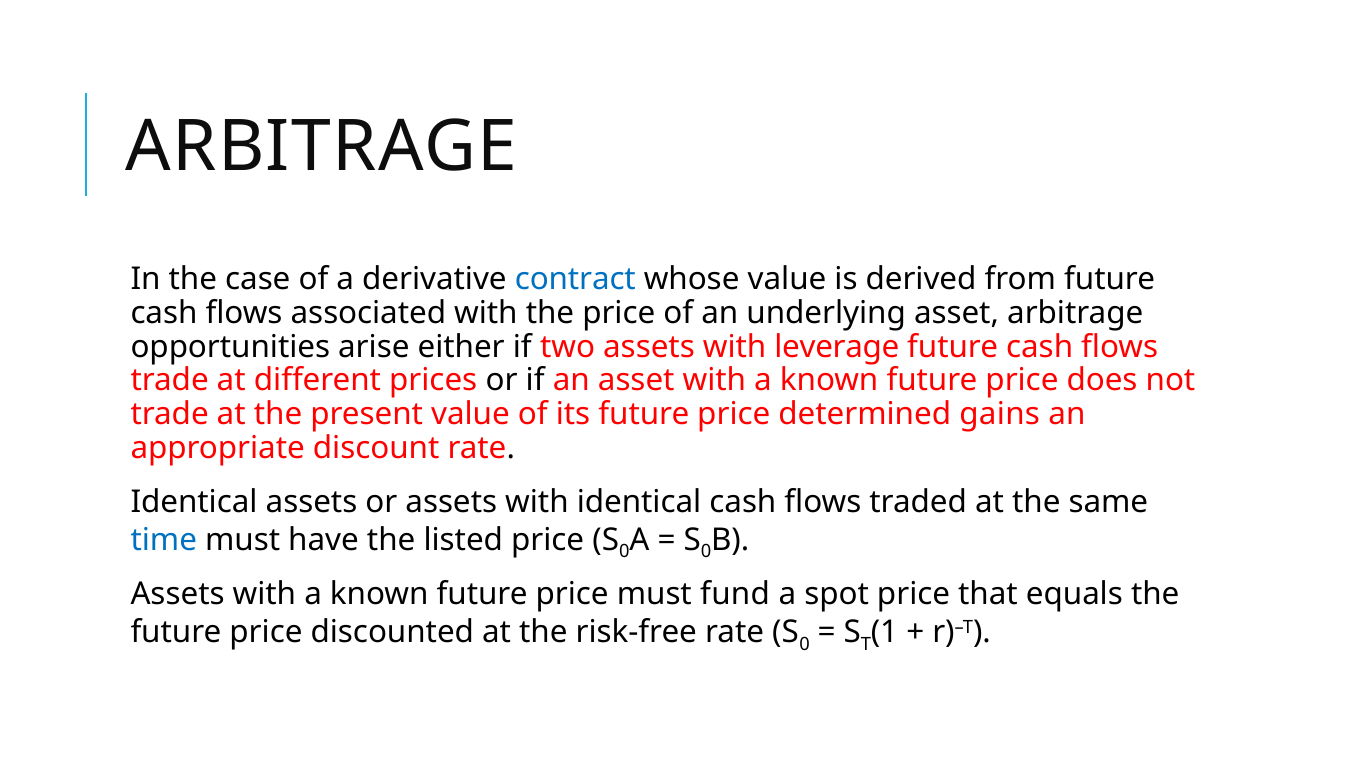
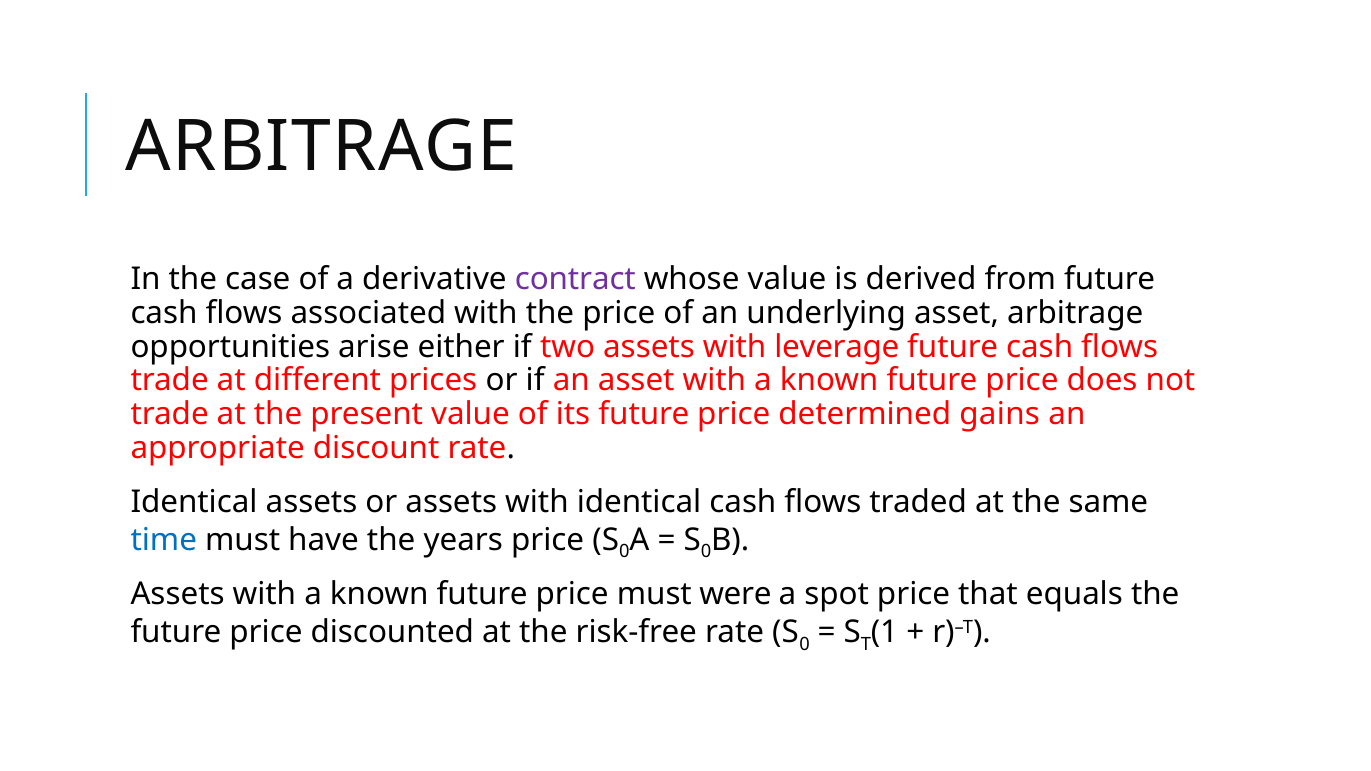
contract colour: blue -> purple (575, 279)
listed: listed -> years (463, 540)
fund: fund -> were (735, 595)
